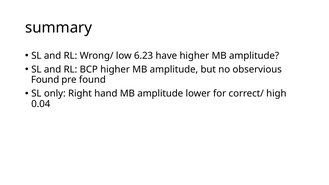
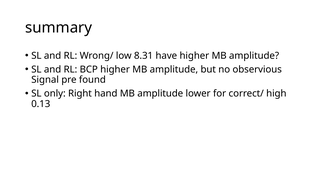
6.23: 6.23 -> 8.31 (144, 56)
Found: Found -> Signal (45, 80)
0.04: 0.04 -> 0.13 (41, 104)
